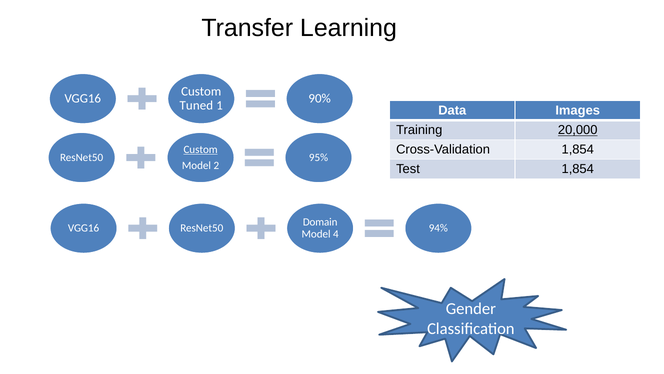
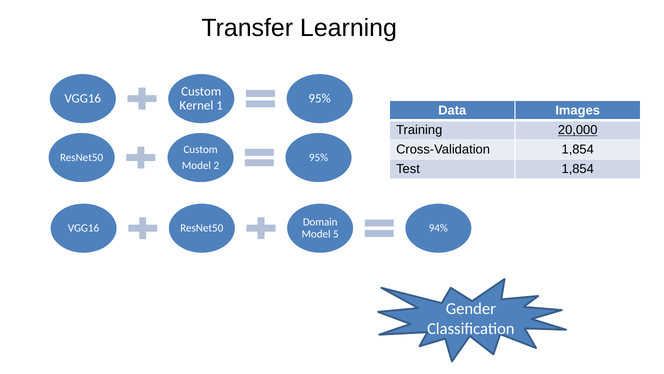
90%: 90% -> 95% (320, 98)
Tuned: Tuned -> Kernel (196, 105)
Custom underline: present -> none (201, 149)
4: 4 -> 5 (336, 234)
